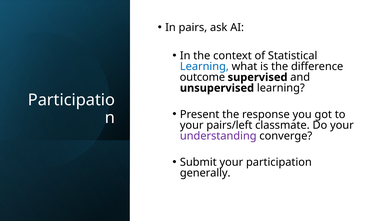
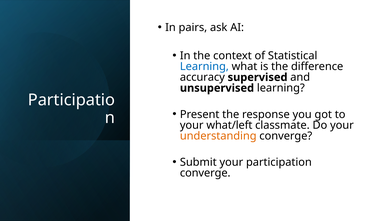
outcome: outcome -> accuracy (202, 77)
pairs/left: pairs/left -> what/left (229, 125)
understanding colour: purple -> orange (218, 136)
generally: generally -> converge (205, 173)
